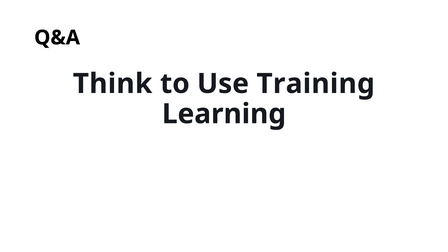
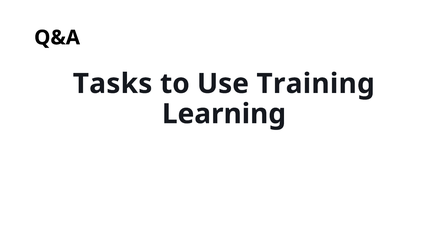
Think: Think -> Tasks (113, 84)
